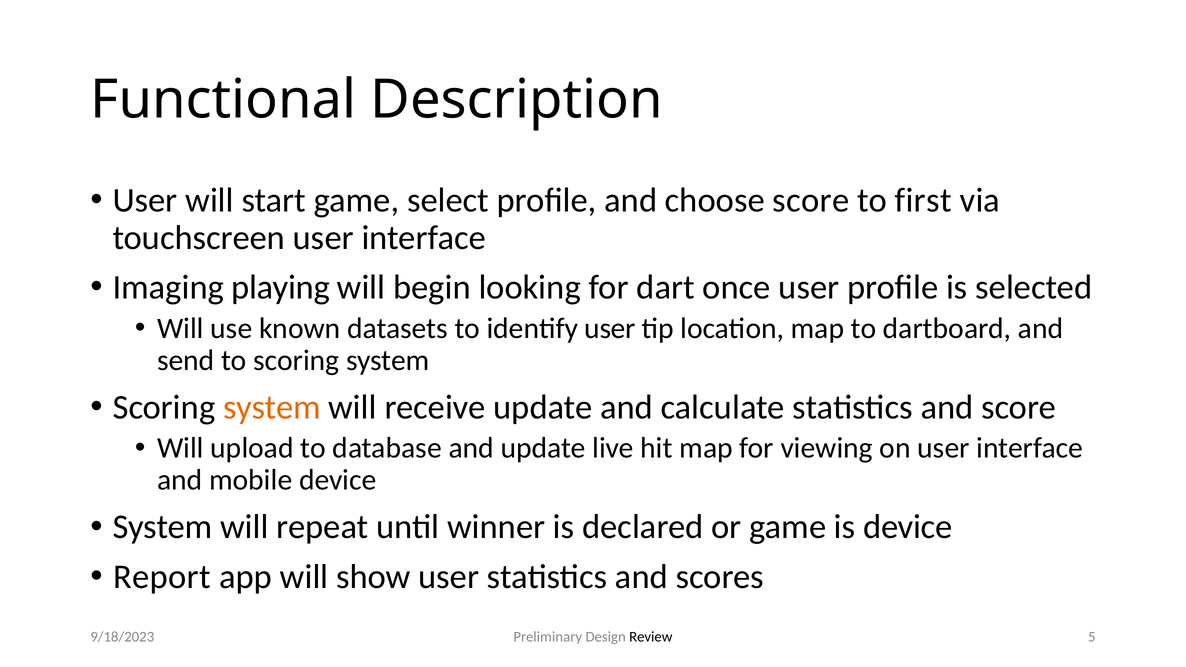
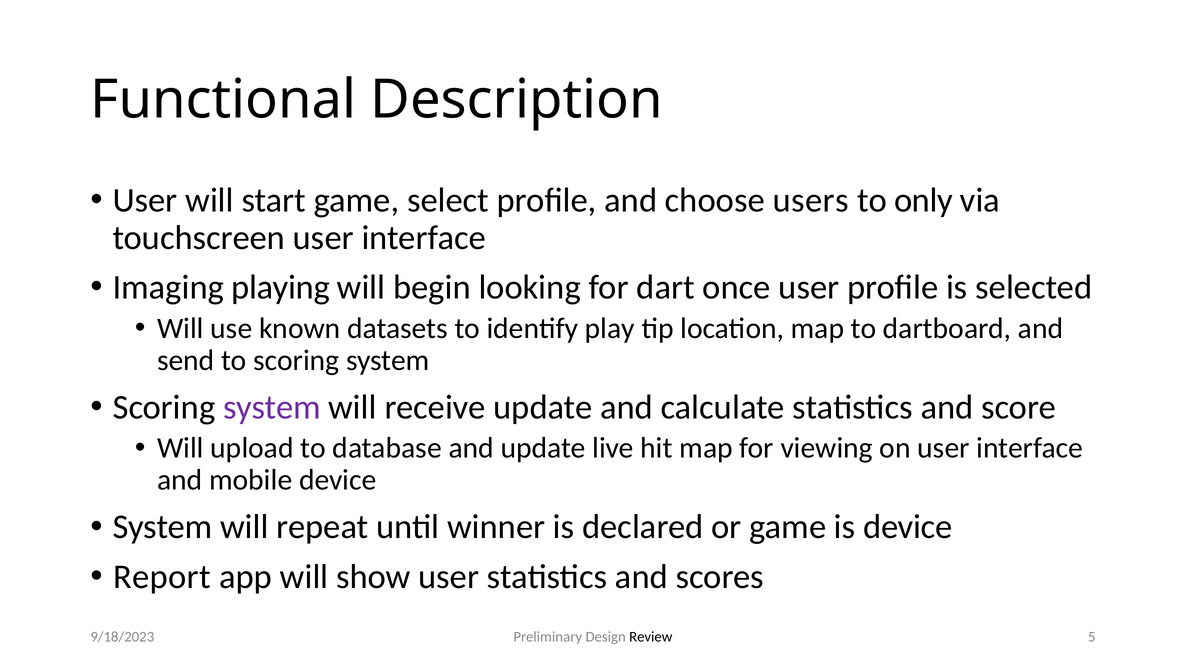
choose score: score -> users (811, 200)
first: first -> only (923, 200)
identify user: user -> play (610, 328)
system colour: orange -> purple (272, 407)
